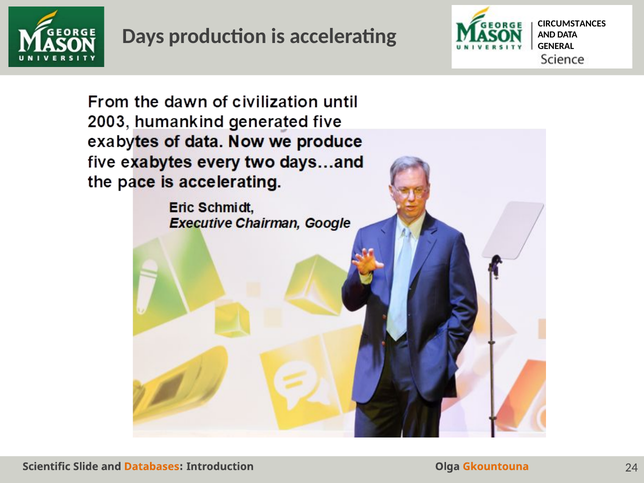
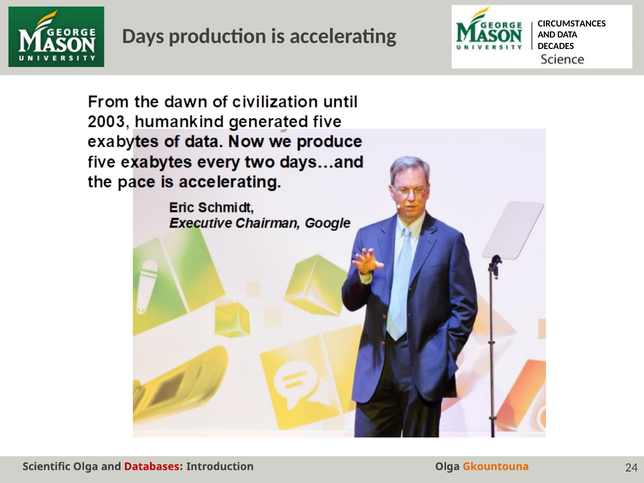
GENERAL: GENERAL -> DECADES (556, 46)
Scientific Slide: Slide -> Olga (86, 467)
Databases colour: orange -> red (152, 467)
